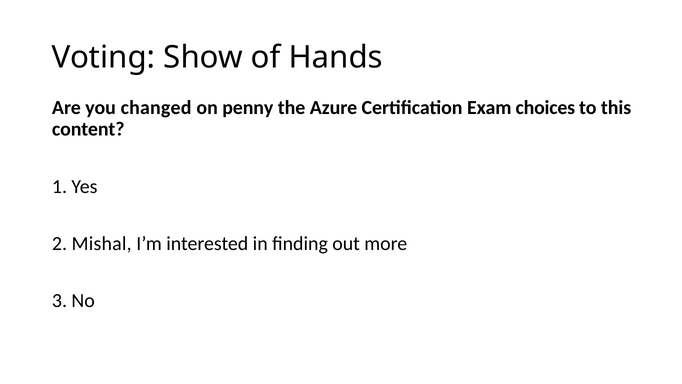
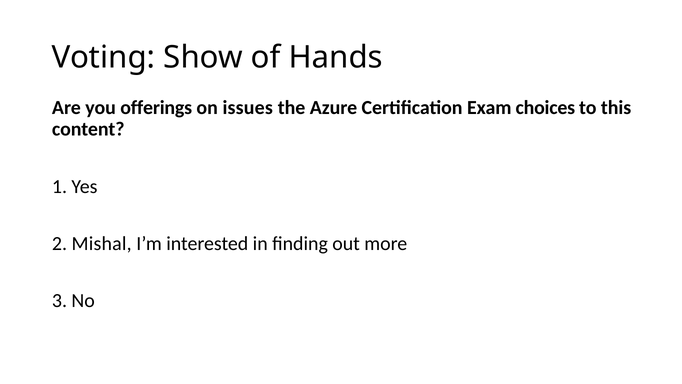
changed: changed -> offerings (156, 108)
penny: penny -> issues (248, 108)
